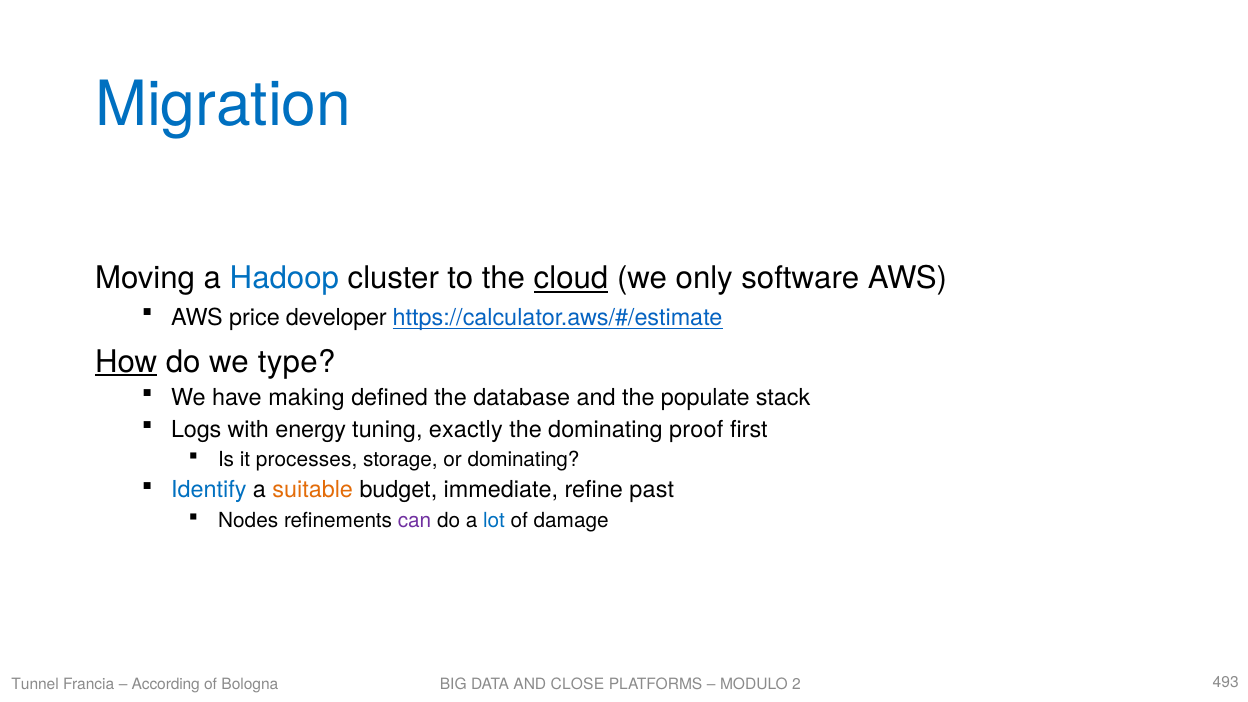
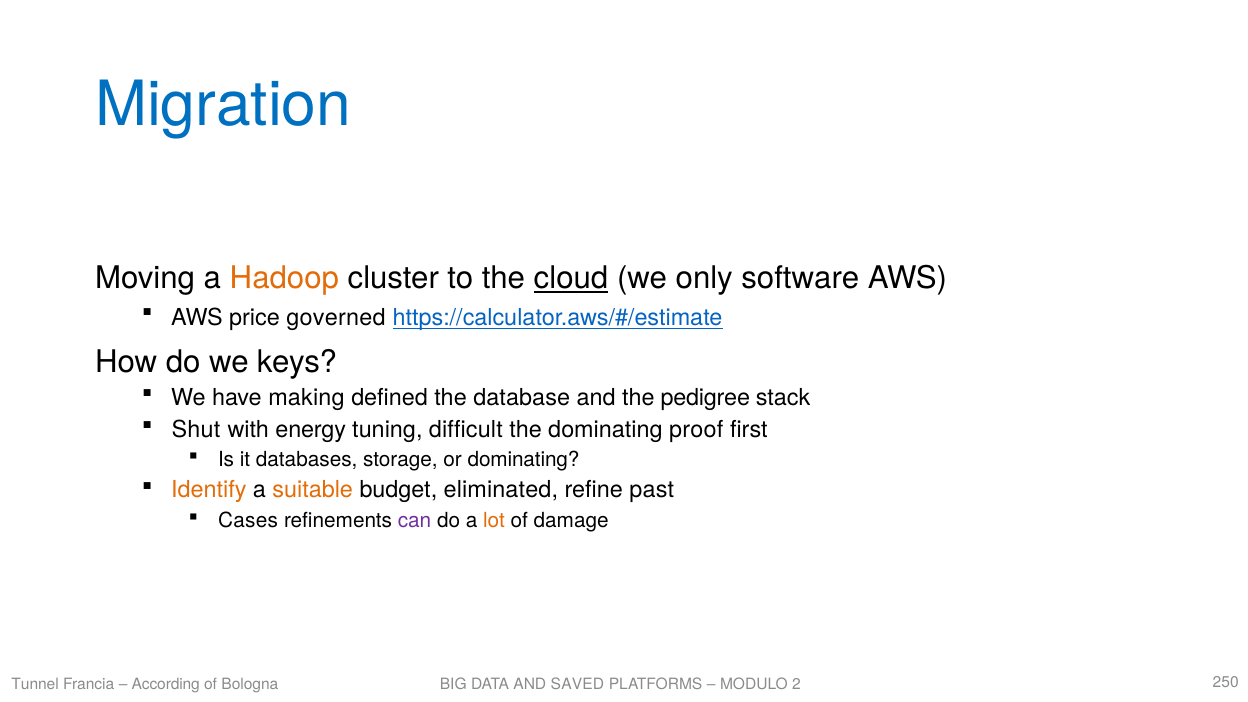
Hadoop colour: blue -> orange (284, 278)
developer: developer -> governed (336, 318)
How underline: present -> none (126, 362)
type: type -> keys (297, 362)
populate: populate -> pedigree (705, 398)
Logs: Logs -> Shut (196, 429)
exactly: exactly -> difficult (466, 429)
processes: processes -> databases (307, 460)
Identify colour: blue -> orange (209, 490)
immediate: immediate -> eliminated (501, 490)
Nodes: Nodes -> Cases (248, 521)
lot colour: blue -> orange (494, 521)
CLOSE: CLOSE -> SAVED (577, 684)
493: 493 -> 250 (1226, 683)
